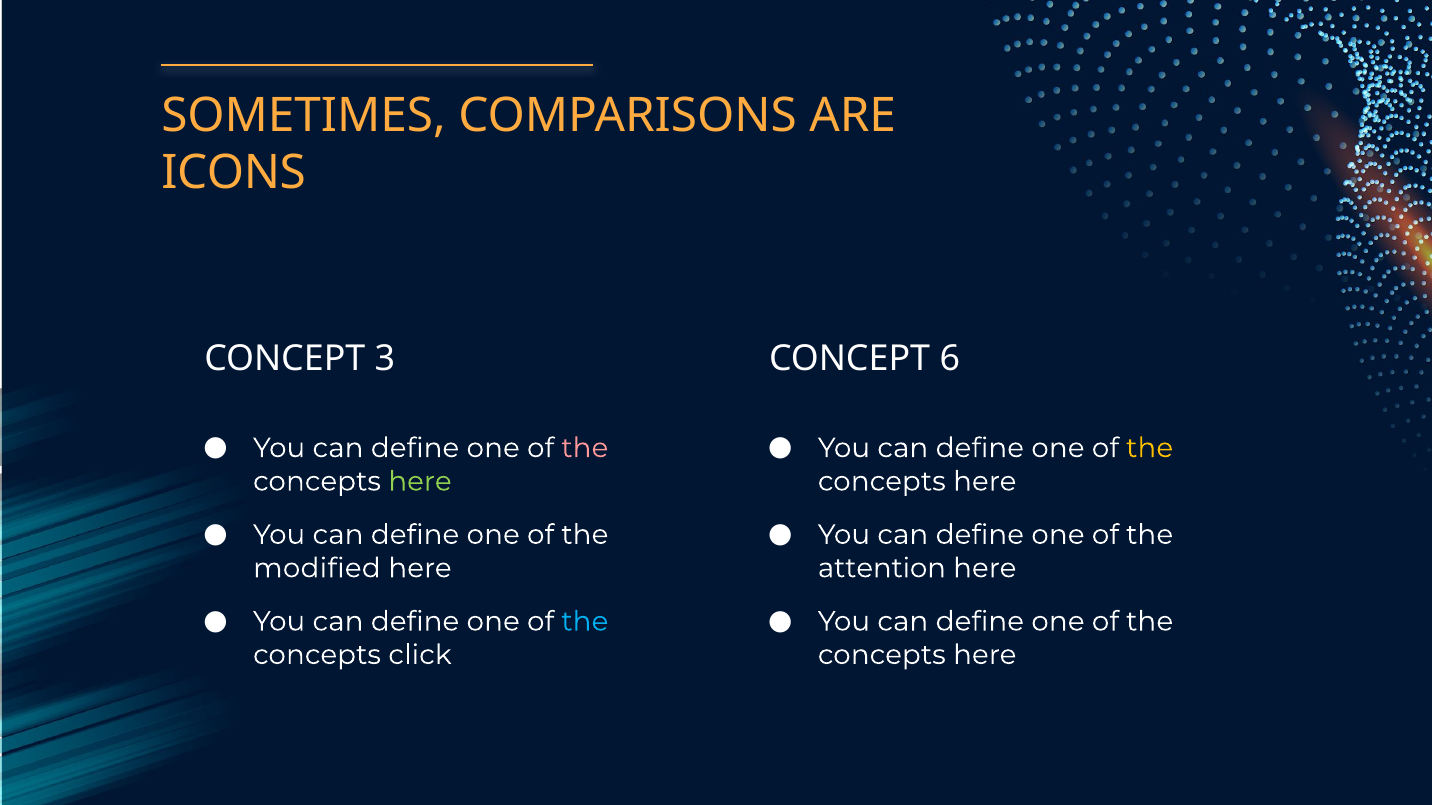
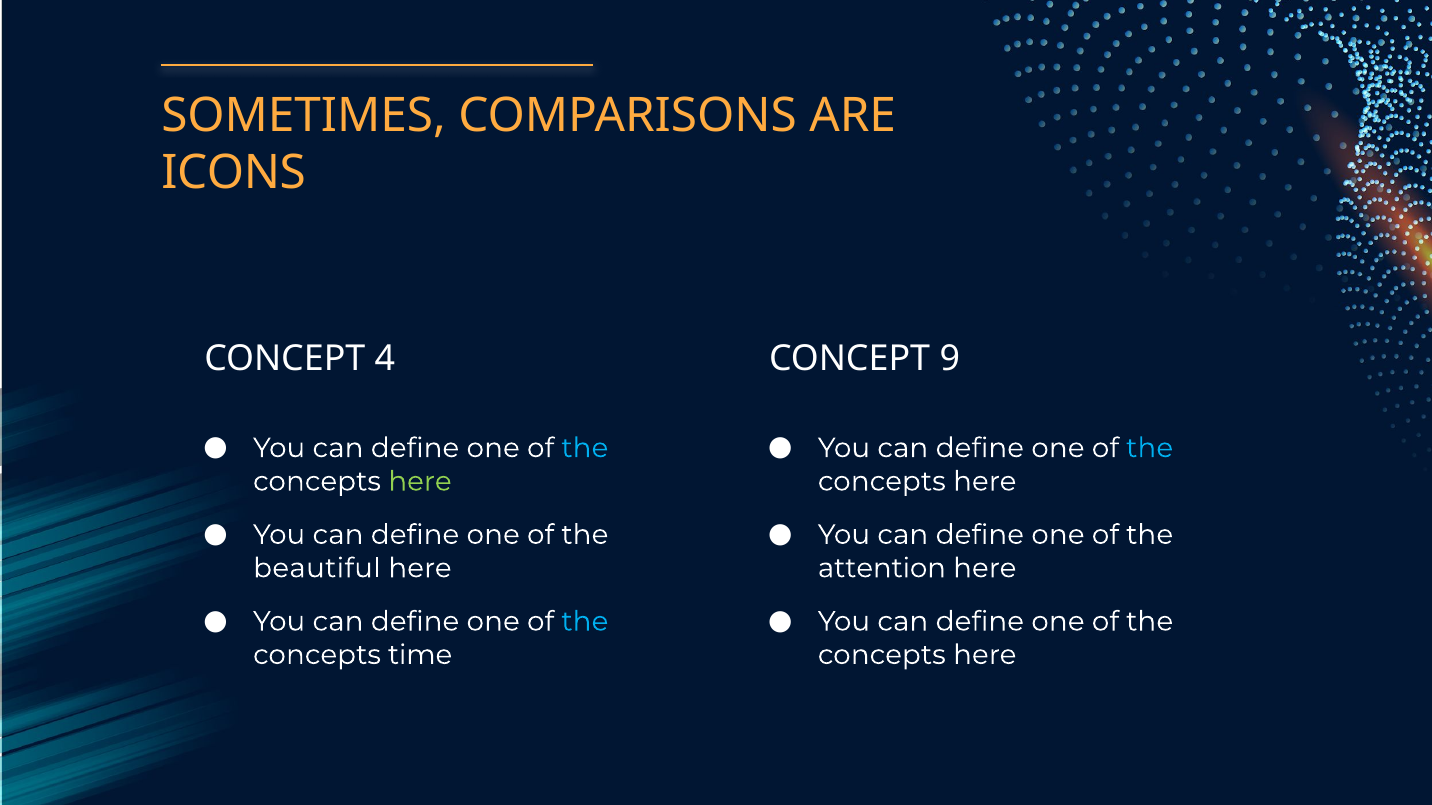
3: 3 -> 4 (385, 359)
6: 6 -> 9 (950, 359)
the colour: pink -> light blue (585, 448)
the colour: yellow -> light blue (1150, 448)
modified: modified -> beautiful (317, 568)
click: click -> time (420, 655)
